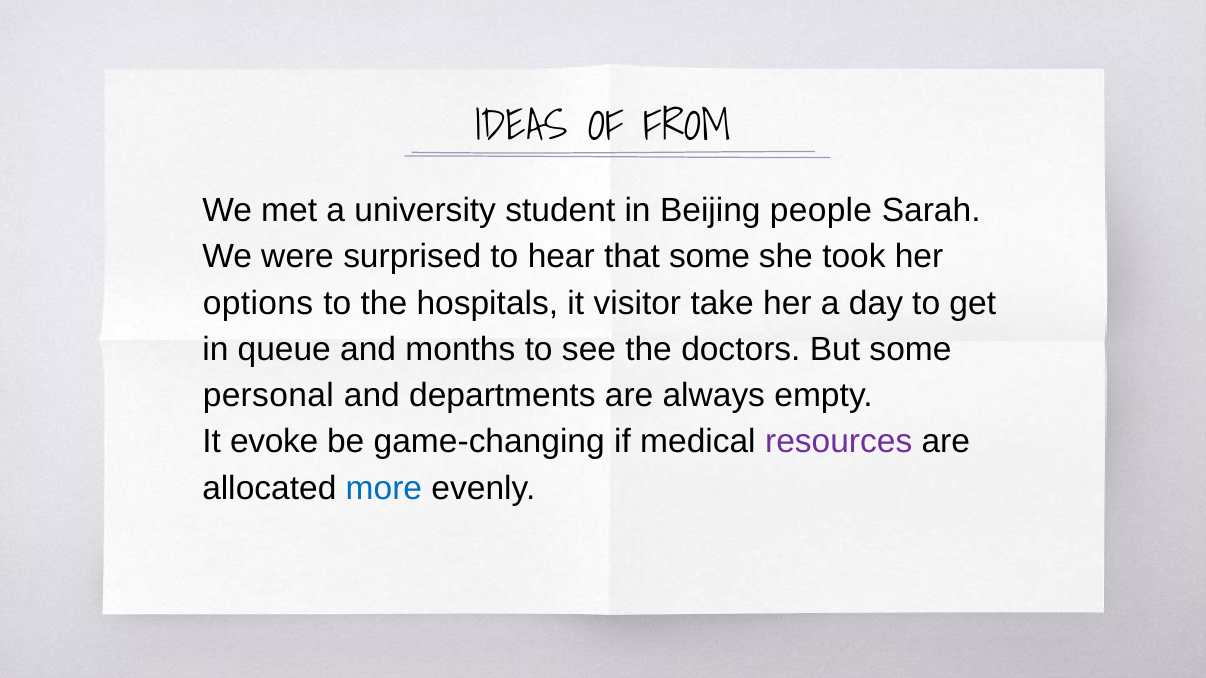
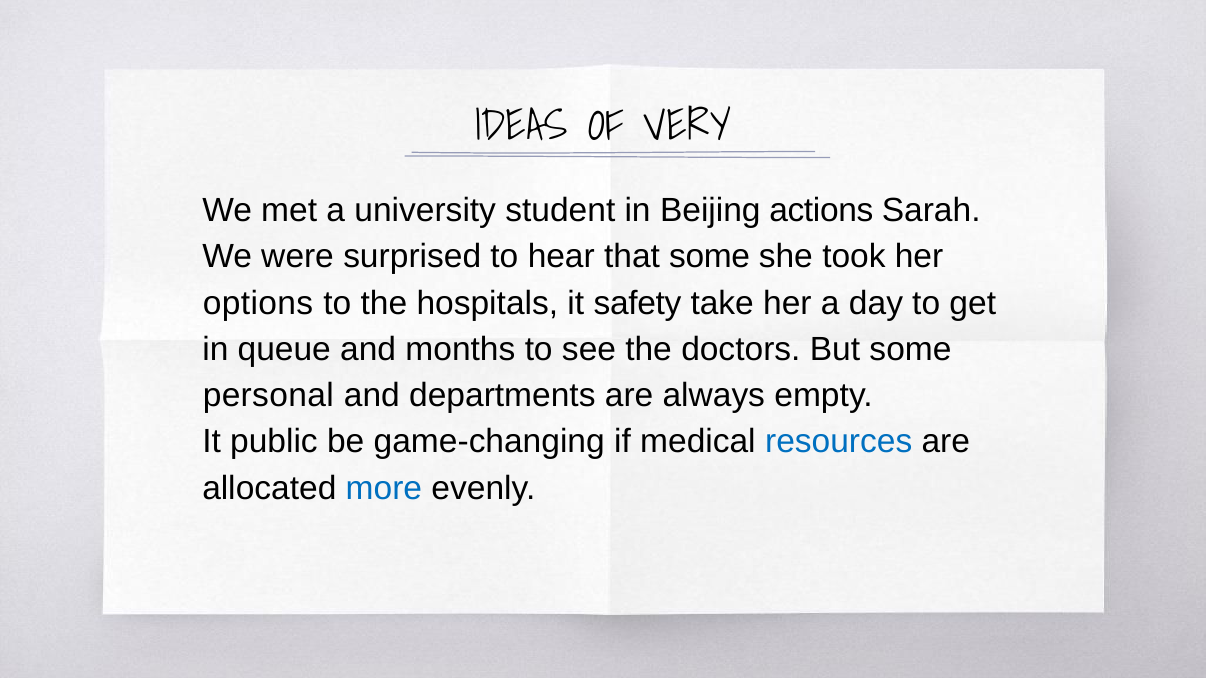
FROM: FROM -> VERY (687, 126)
people: people -> actions (821, 211)
visitor: visitor -> safety (638, 303)
evoke: evoke -> public (274, 442)
resources colour: purple -> blue (839, 442)
